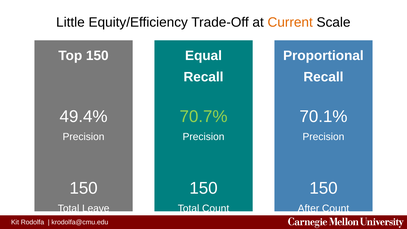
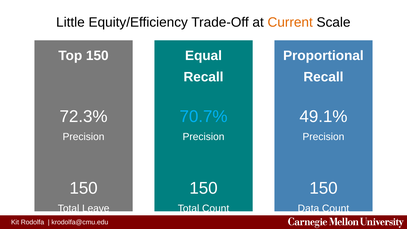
49.4%: 49.4% -> 72.3% (84, 117)
70.7% colour: light green -> light blue (204, 117)
70.1%: 70.1% -> 49.1% (323, 117)
After: After -> Data (308, 208)
